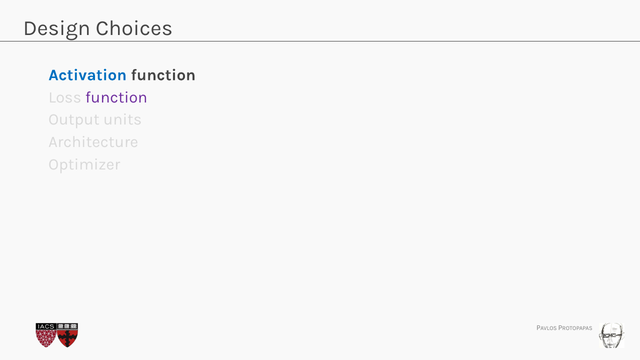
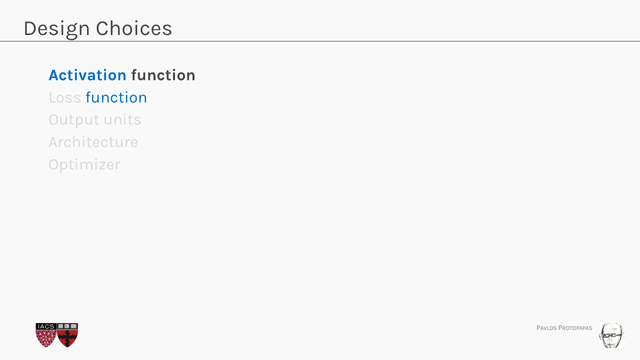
function colour: purple -> blue (116, 97)
